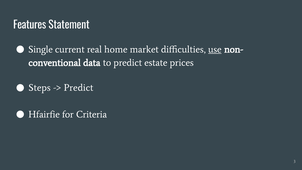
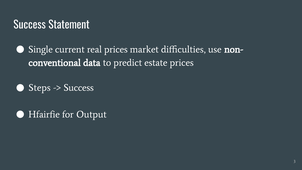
Features: Features -> Success (30, 25)
real home: home -> prices (116, 49)
use underline: present -> none (215, 49)
Predict: Predict -> Success (79, 88)
Criteria: Criteria -> Output (91, 114)
